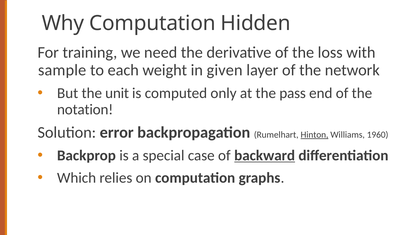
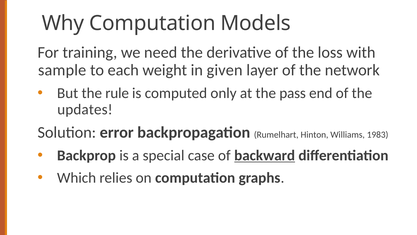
Hidden: Hidden -> Models (256, 23)
unit: unit -> rule (117, 93)
notation: notation -> updates (85, 109)
Hinton underline: present -> none (314, 134)
1960: 1960 -> 1983 (378, 134)
